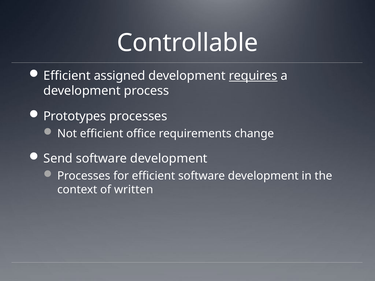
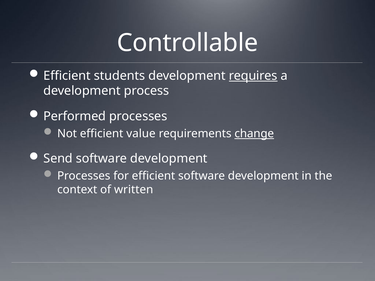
assigned: assigned -> students (120, 76)
Prototypes: Prototypes -> Performed (75, 116)
office: office -> value (141, 134)
change underline: none -> present (254, 134)
